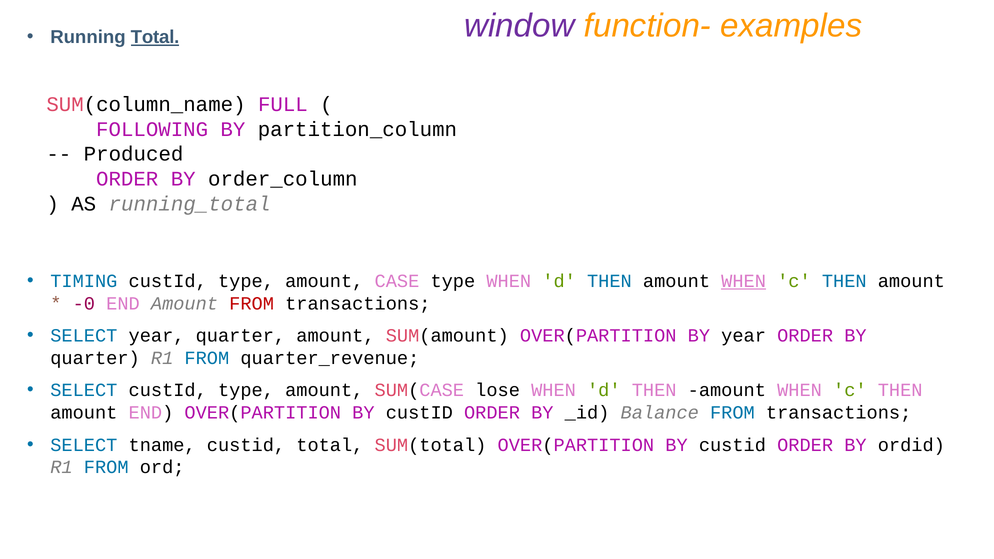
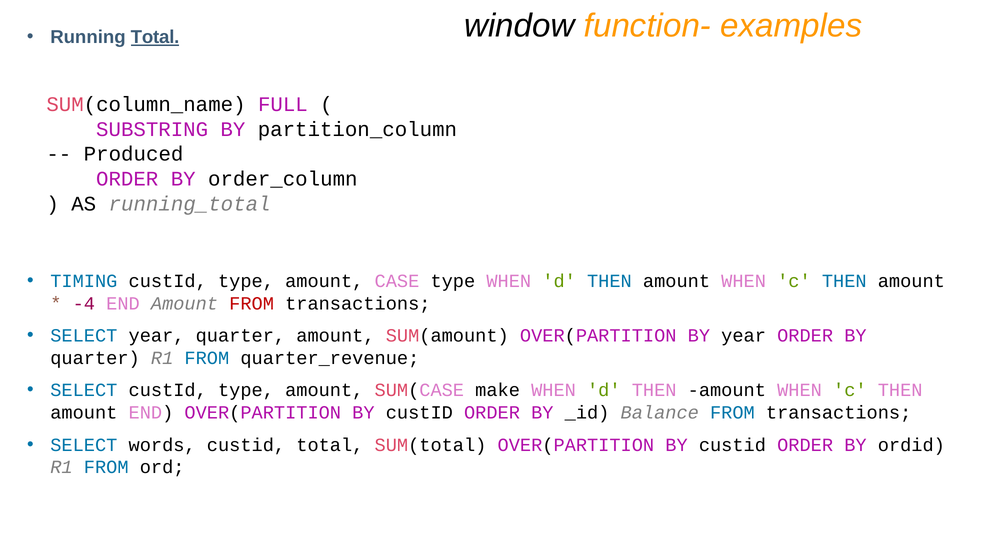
window colour: purple -> black (519, 26)
FOLLOWING: FOLLOWING -> SUBSTRING (152, 129)
WHEN underline: present -> none (744, 281)
-0: -0 -> -4 (84, 303)
lose: lose -> make (498, 390)
tname: tname -> words (162, 445)
